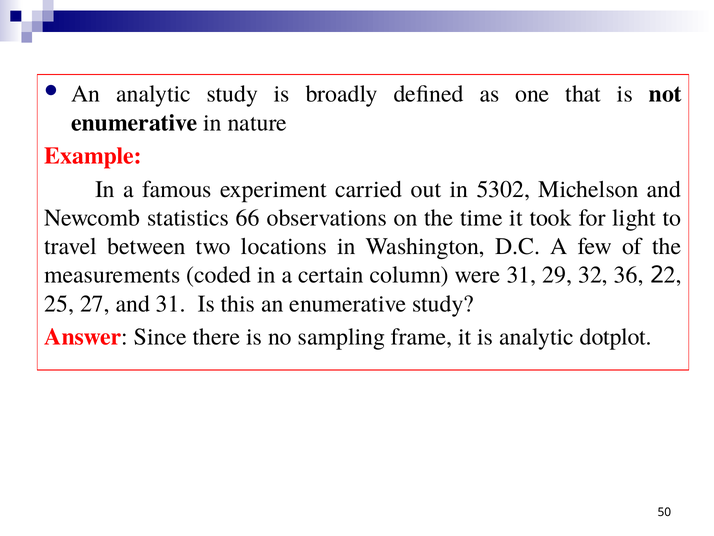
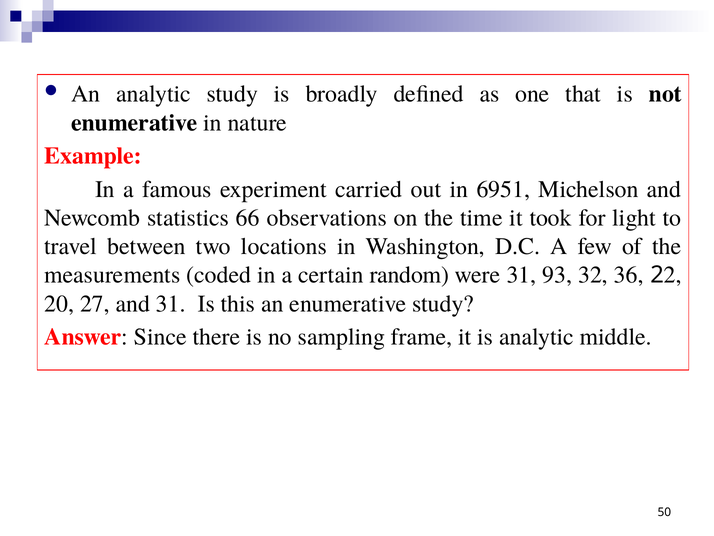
5302: 5302 -> 6951 (503, 189)
column: column -> random (409, 275)
29: 29 -> 93 (557, 275)
25: 25 -> 20 (59, 303)
dotplot: dotplot -> middle (616, 337)
